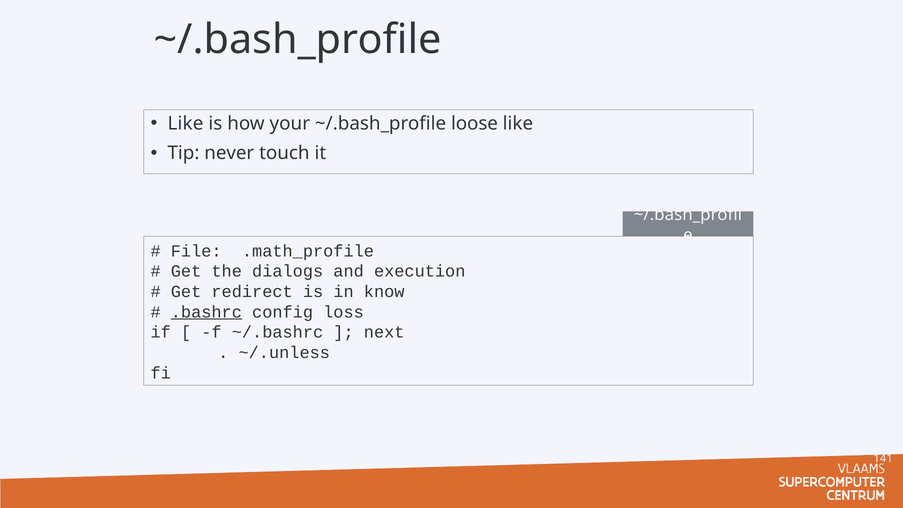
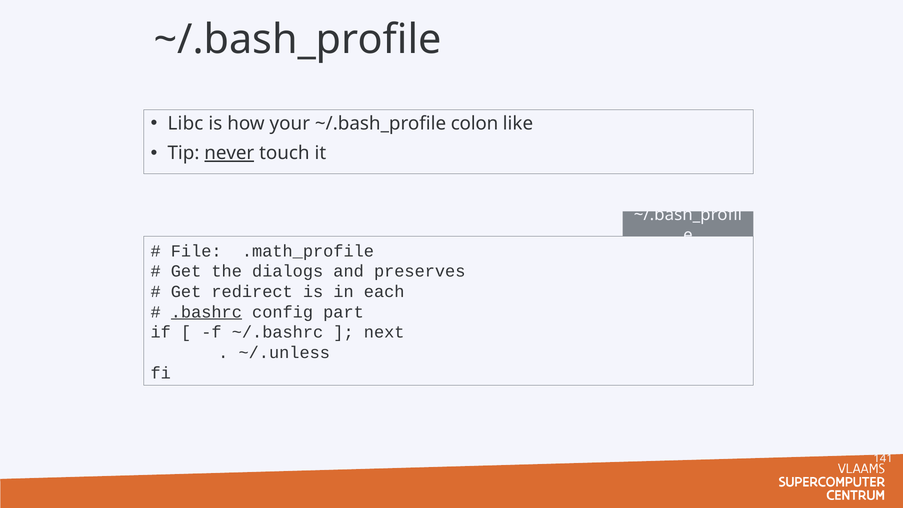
Like: Like -> Libc (185, 123)
loose: loose -> colon (475, 123)
never underline: none -> present (229, 153)
execution: execution -> preserves (420, 271)
know: know -> each (384, 292)
loss: loss -> part (344, 312)
